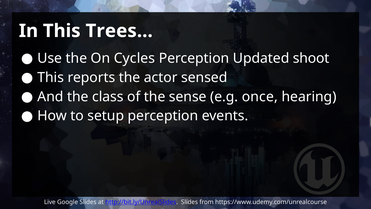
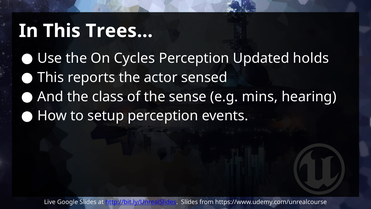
shoot: shoot -> holds (311, 58)
once: once -> mins (260, 97)
